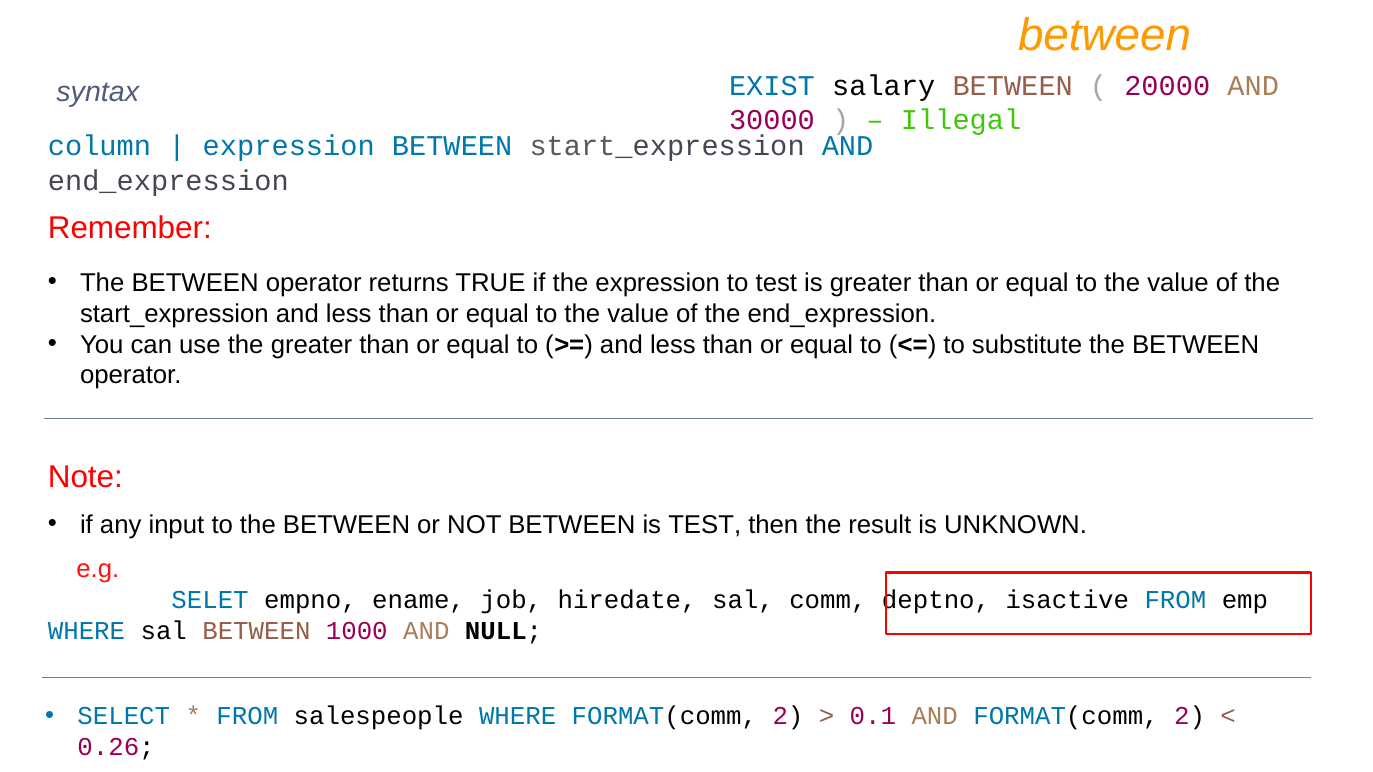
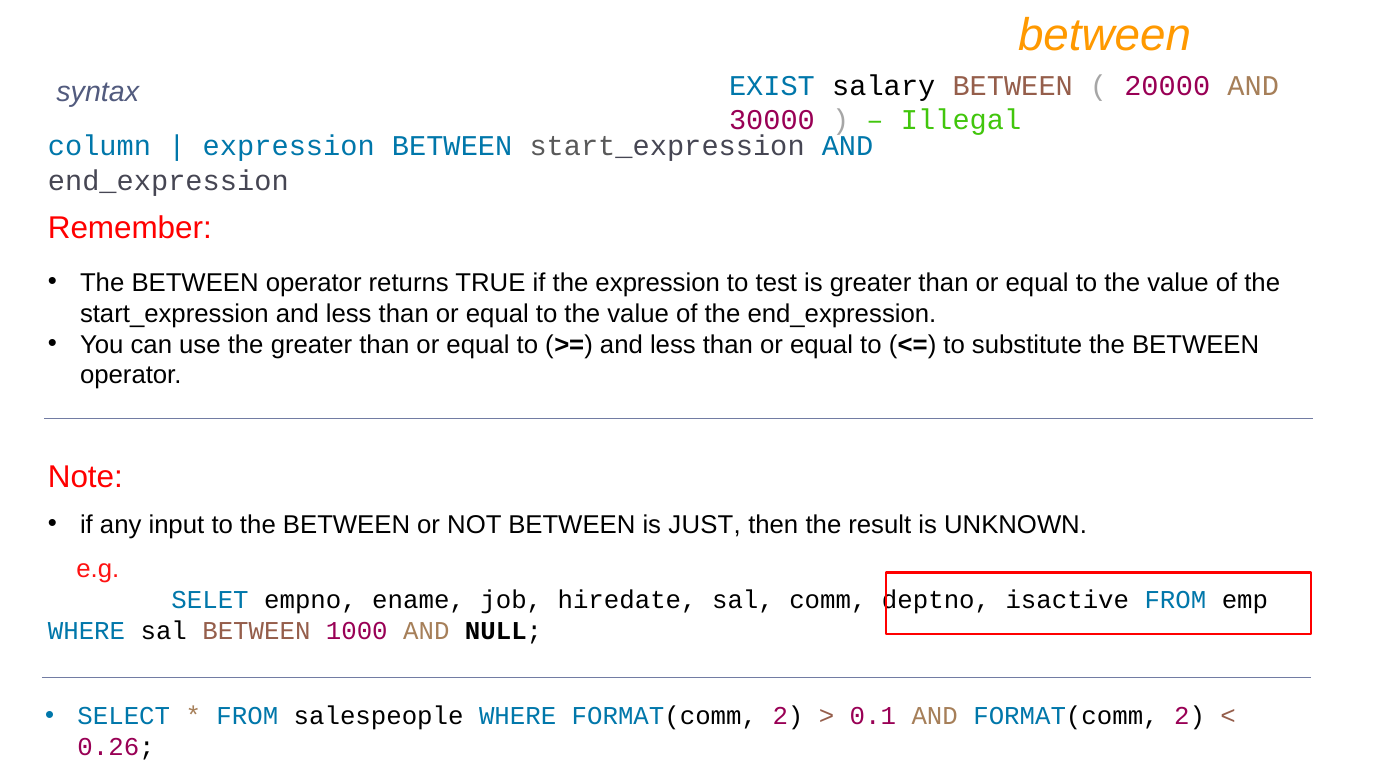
is TEST: TEST -> JUST (705, 525)
